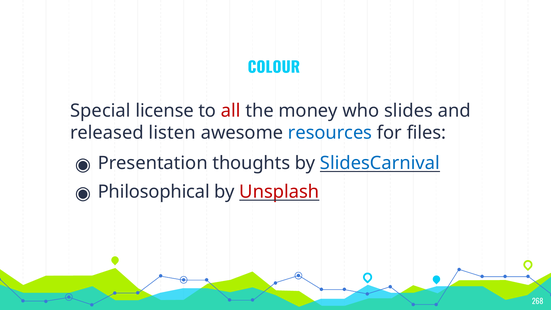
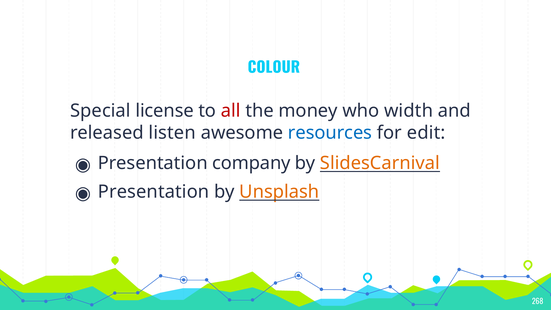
slides: slides -> width (409, 111)
files: files -> edit (426, 133)
thoughts: thoughts -> company (251, 163)
SlidesCarnival colour: blue -> orange (380, 163)
Philosophical: Philosophical -> Presentation (154, 192)
Unsplash colour: red -> orange (279, 192)
